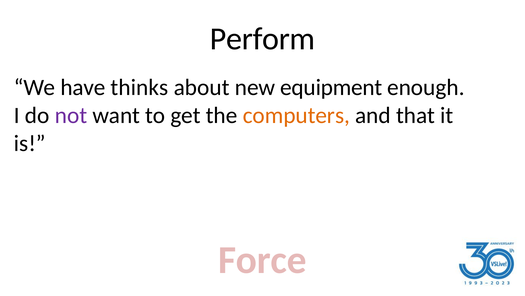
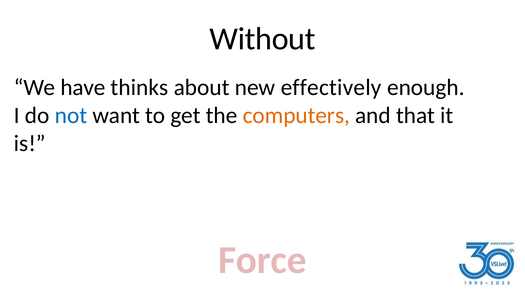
Perform: Perform -> Without (263, 39)
equipment: equipment -> effectively (331, 87)
not colour: purple -> blue (71, 115)
